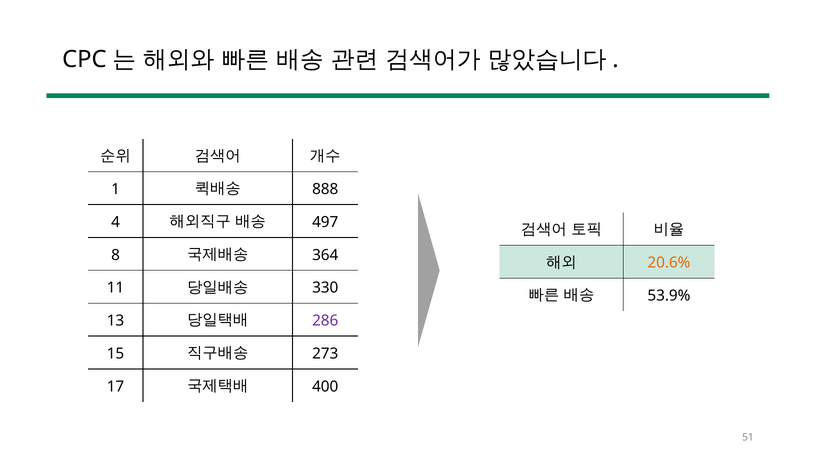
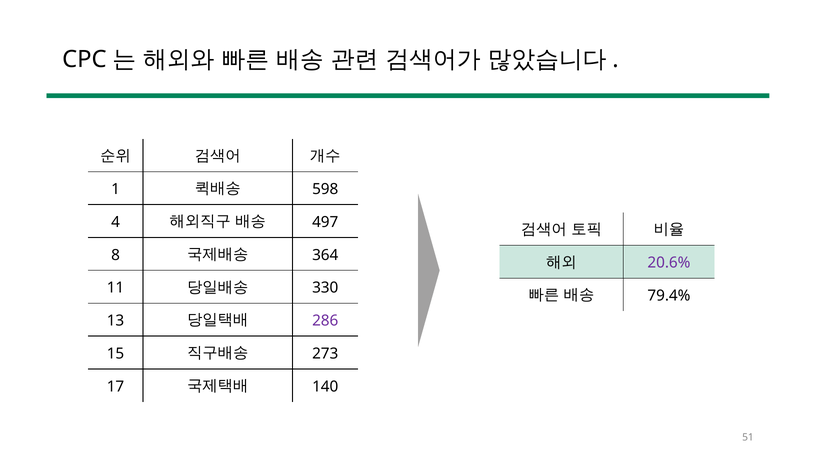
888: 888 -> 598 (325, 189)
20.6% colour: orange -> purple (669, 263)
53.9%: 53.9% -> 79.4% (669, 296)
400: 400 -> 140 (325, 386)
